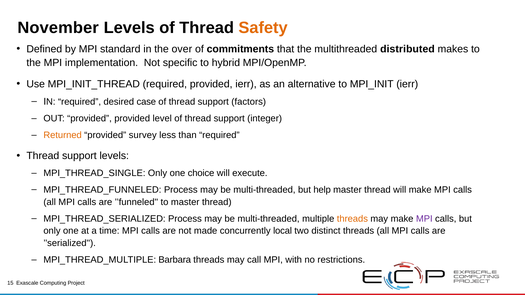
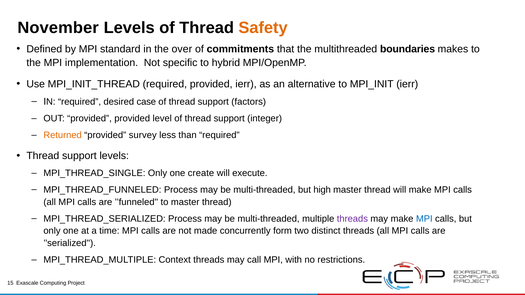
distributed: distributed -> boundaries (408, 49)
choice: choice -> create (201, 173)
help: help -> high (322, 190)
threads colour: orange -> purple (352, 219)
MPI colour: purple -> blue (424, 219)
local: local -> form (282, 231)
Barbara: Barbara -> Context (175, 260)
